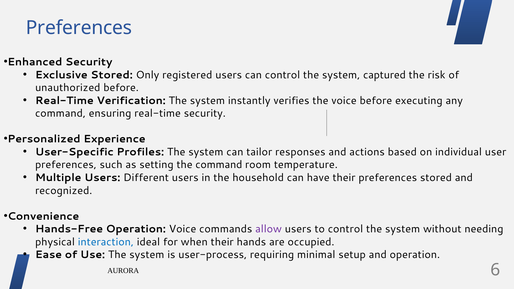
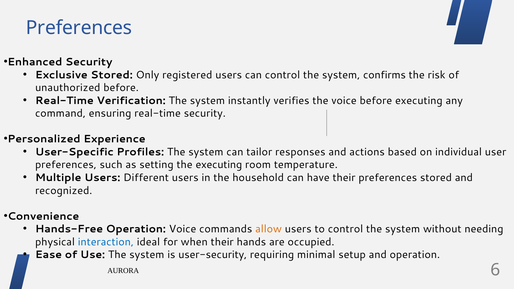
captured: captured -> confirms (384, 75)
the command: command -> executing (219, 165)
allow colour: purple -> orange (269, 229)
user-process: user-process -> user-security (213, 255)
